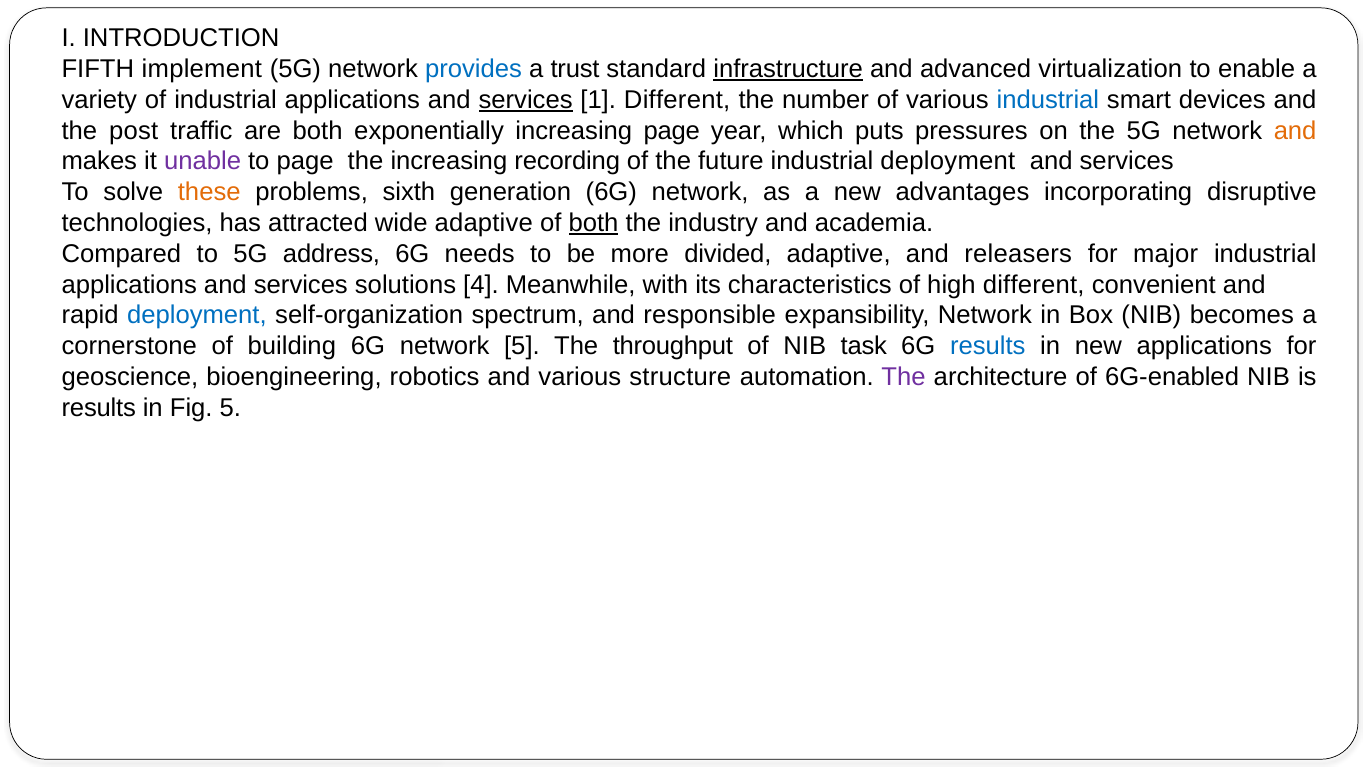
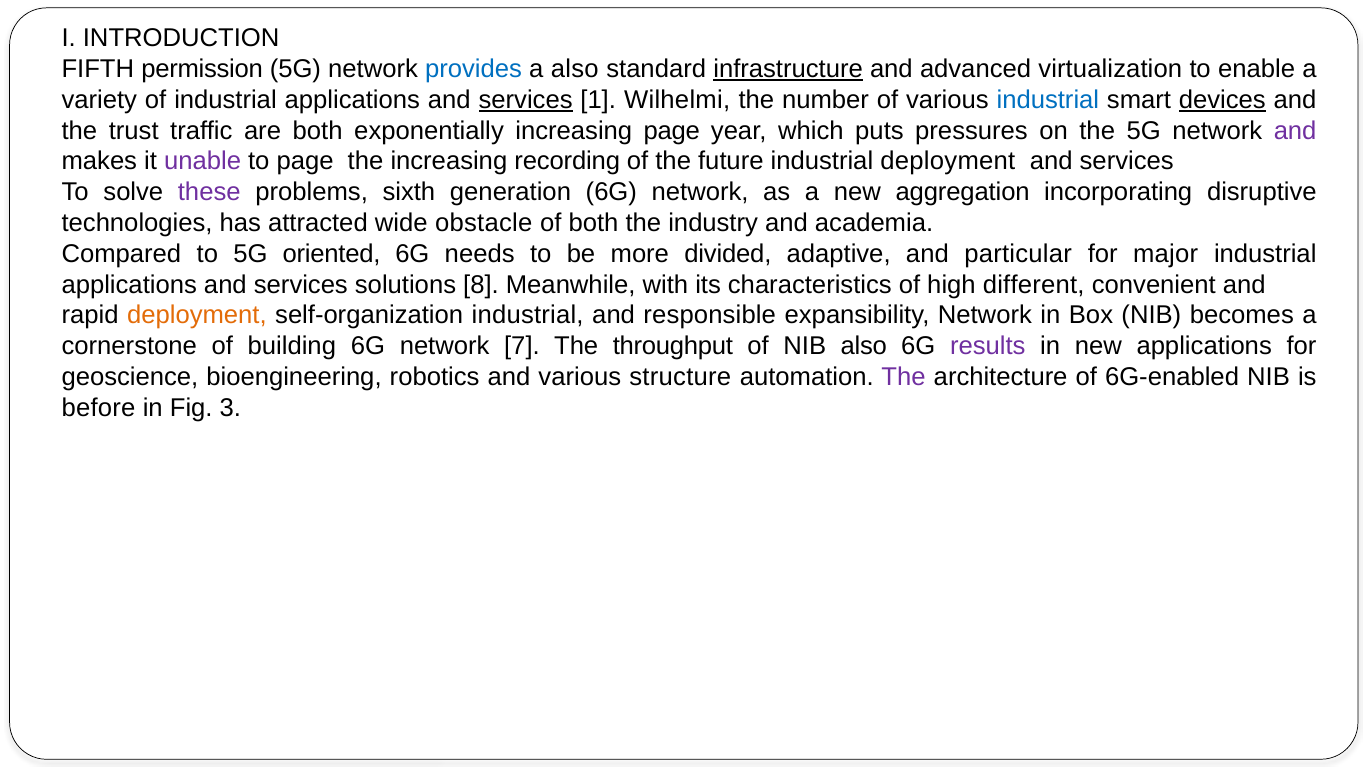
implement: implement -> permission (202, 69)
a trust: trust -> also (575, 69)
1 Different: Different -> Wilhelmi (677, 100)
devices underline: none -> present (1222, 100)
post: post -> trust (134, 131)
and colour: orange -> purple (1295, 131)
these colour: orange -> purple (209, 192)
advantages: advantages -> aggregation (963, 192)
wide adaptive: adaptive -> obstacle (484, 223)
both underline: present -> none (594, 223)
address: address -> oriented (332, 254)
releasers: releasers -> particular (1018, 254)
4: 4 -> 8 (481, 285)
deployment colour: blue -> orange (197, 315)
self-organization spectrum: spectrum -> industrial (528, 315)
network 5: 5 -> 7 (522, 346)
NIB task: task -> also (864, 346)
results colour: blue -> purple (988, 346)
results: results -> before (99, 408)
Fig 5: 5 -> 3 (230, 408)
